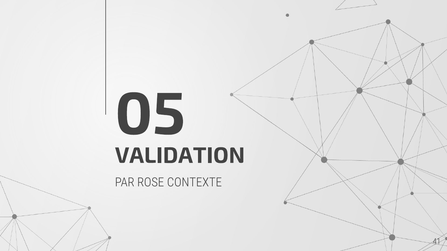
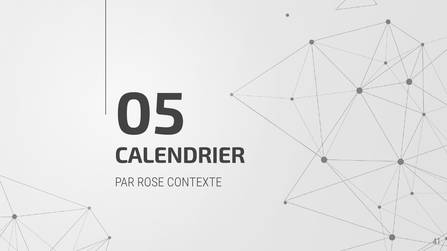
VALIDATION: VALIDATION -> CALENDRIER (180, 156)
